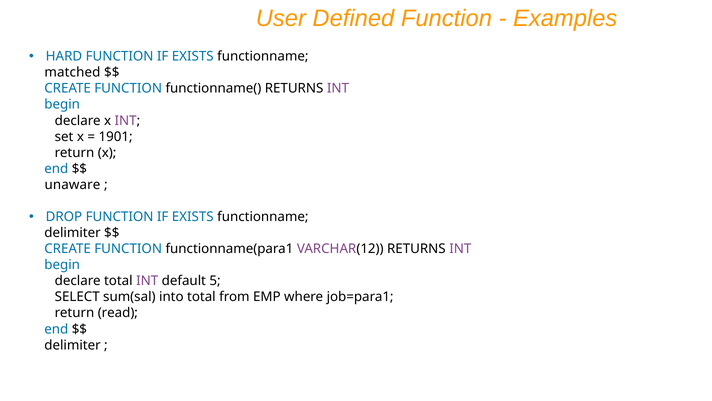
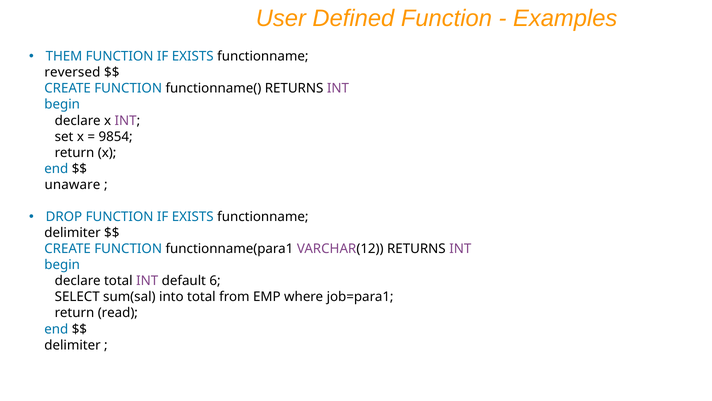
HARD: HARD -> THEM (64, 56)
matched: matched -> reversed (72, 72)
1901: 1901 -> 9854 (116, 136)
5: 5 -> 6 (215, 281)
